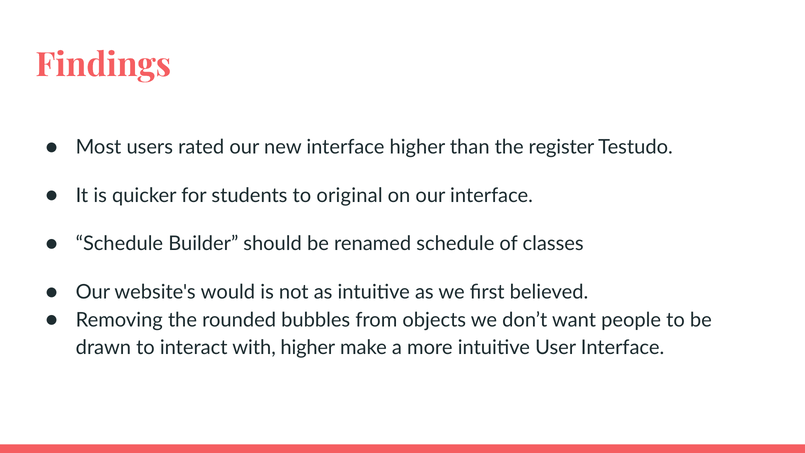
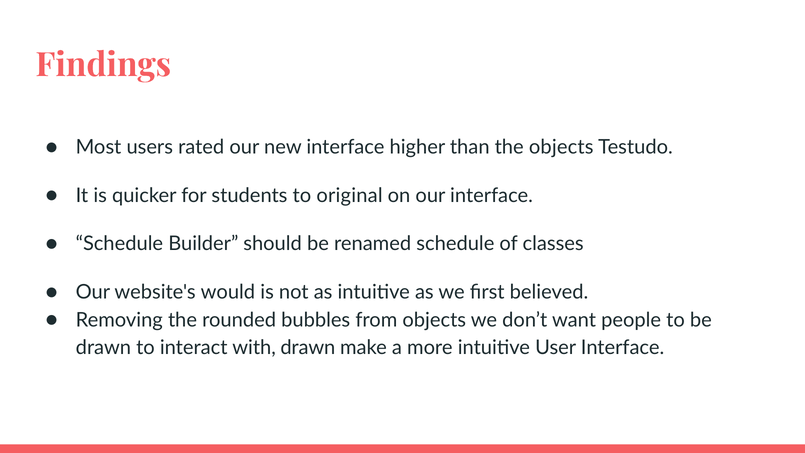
the register: register -> objects (561, 147)
with higher: higher -> drawn (308, 348)
